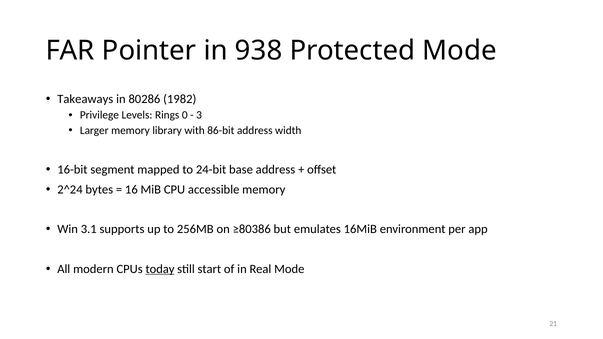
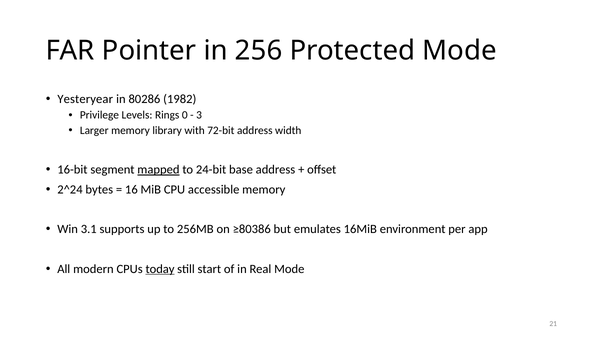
938: 938 -> 256 (259, 51)
Takeaways: Takeaways -> Yesteryear (85, 99)
86-bit: 86-bit -> 72-bit (221, 131)
mapped underline: none -> present (158, 170)
